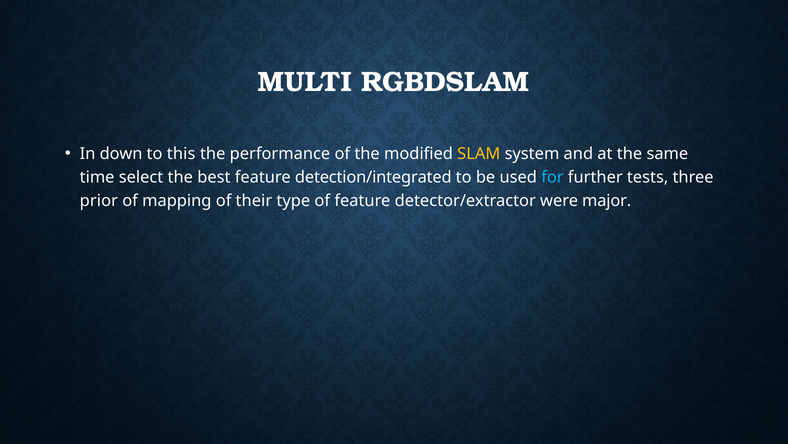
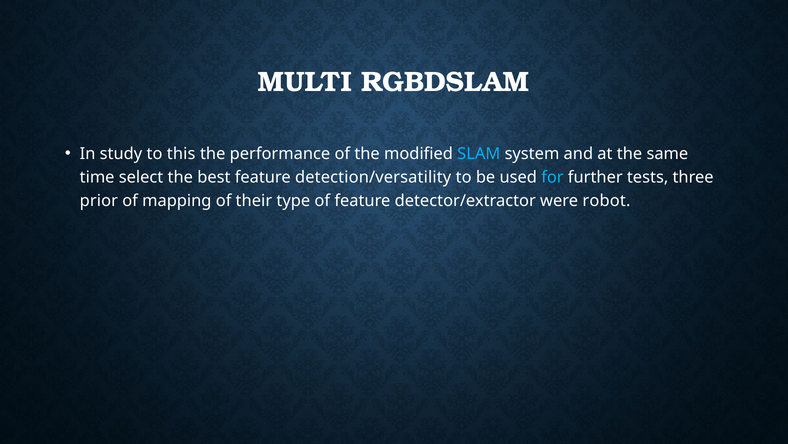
down: down -> study (121, 153)
SLAM colour: yellow -> light blue (479, 153)
detection/integrated: detection/integrated -> detection/versatility (373, 177)
major: major -> robot (606, 201)
